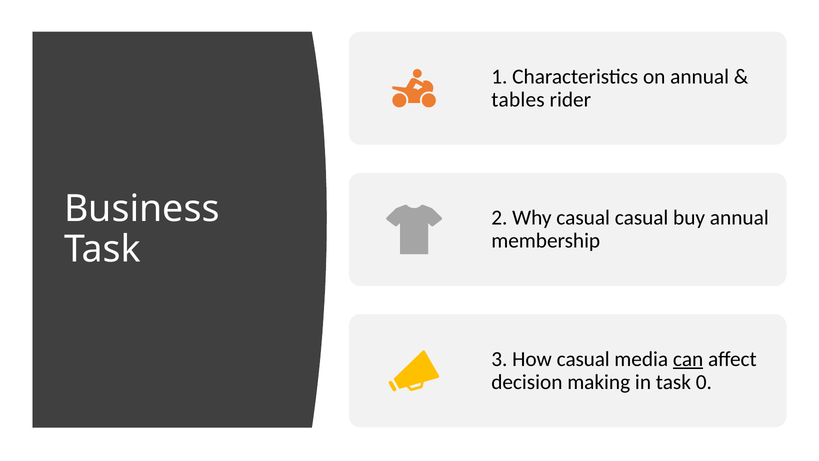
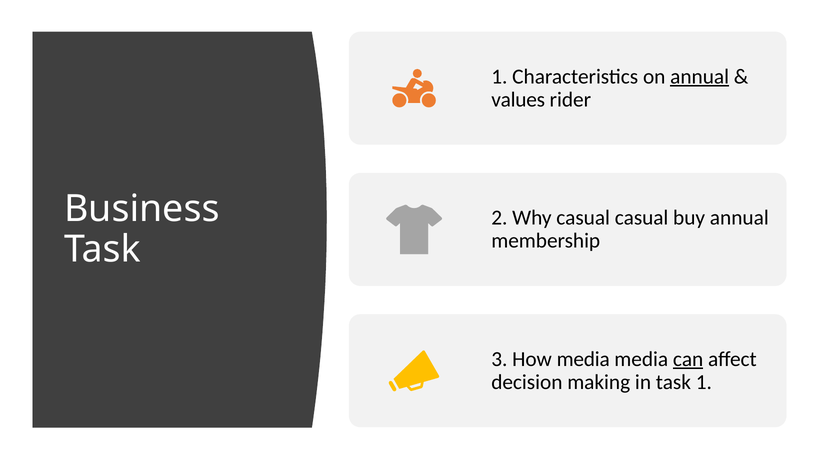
annual underline: none -> present (700, 76)
tables: tables -> values (518, 100)
How casual: casual -> media (583, 359)
in task 0: 0 -> 1 (704, 382)
